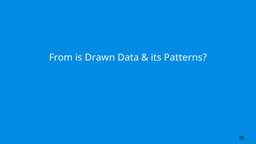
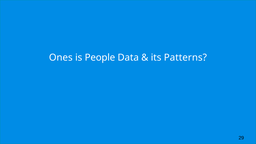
From: From -> Ones (61, 58)
Drawn: Drawn -> People (100, 58)
